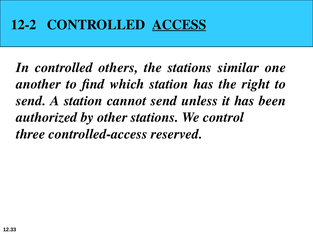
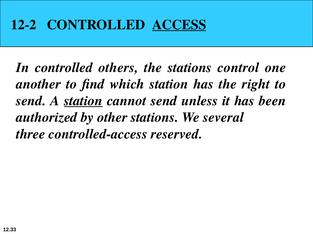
similar: similar -> control (239, 68)
station underline: none -> present (83, 101)
control: control -> several (224, 118)
